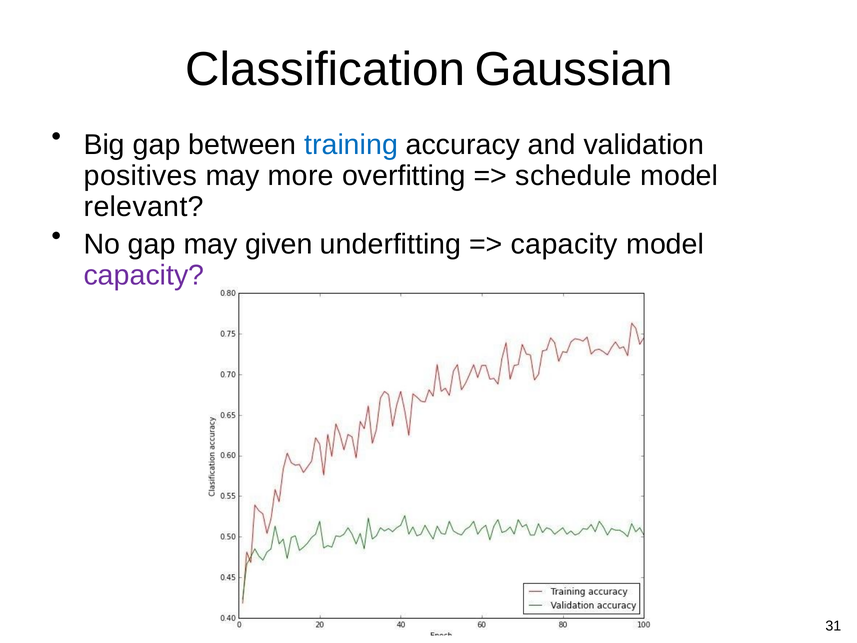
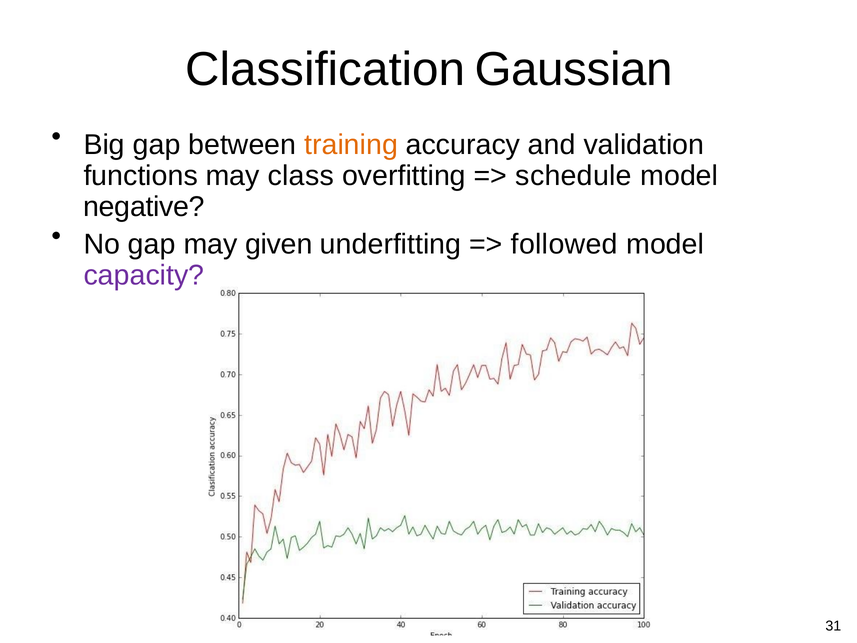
training colour: blue -> orange (351, 145)
positives: positives -> functions (141, 176)
more: more -> class (301, 176)
relevant: relevant -> negative (144, 207)
capacity: capacity -> followed (564, 244)
